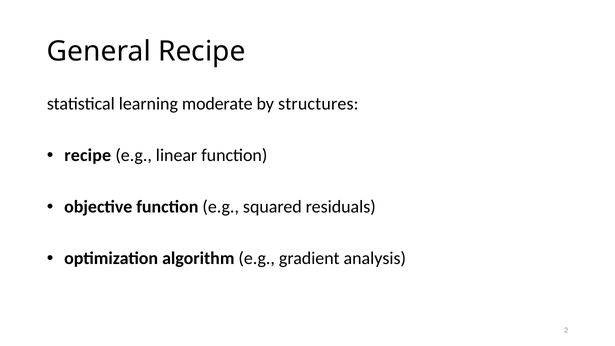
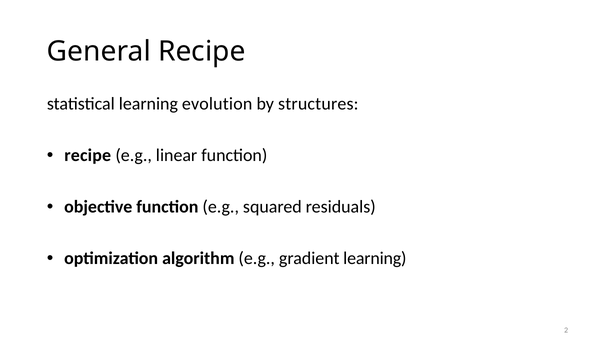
moderate: moderate -> evolution (217, 104)
gradient analysis: analysis -> learning (375, 258)
